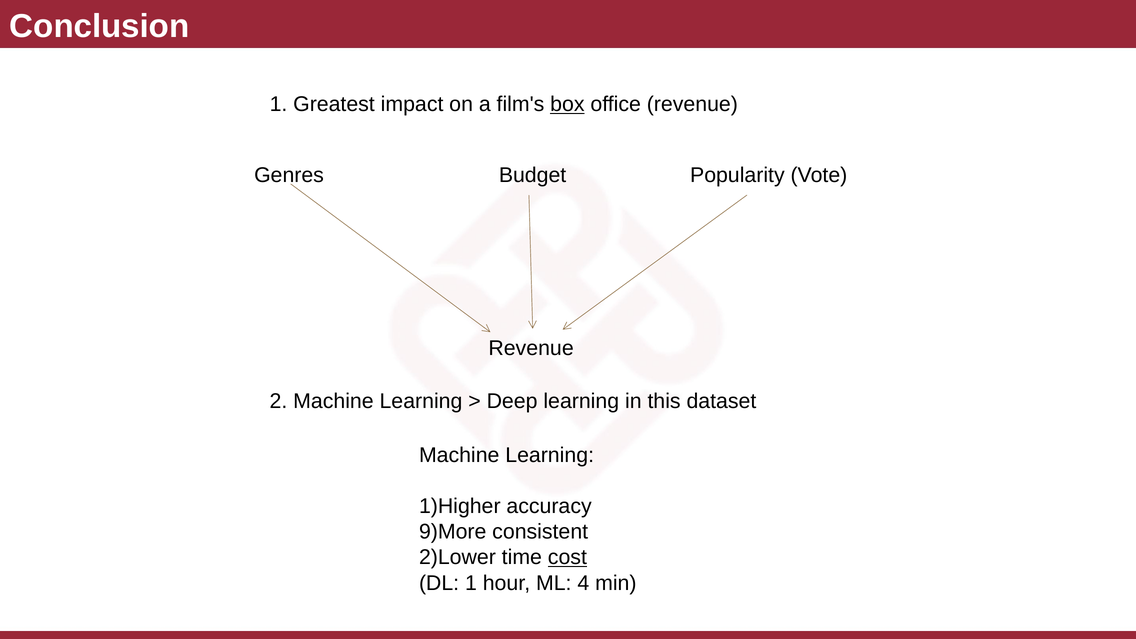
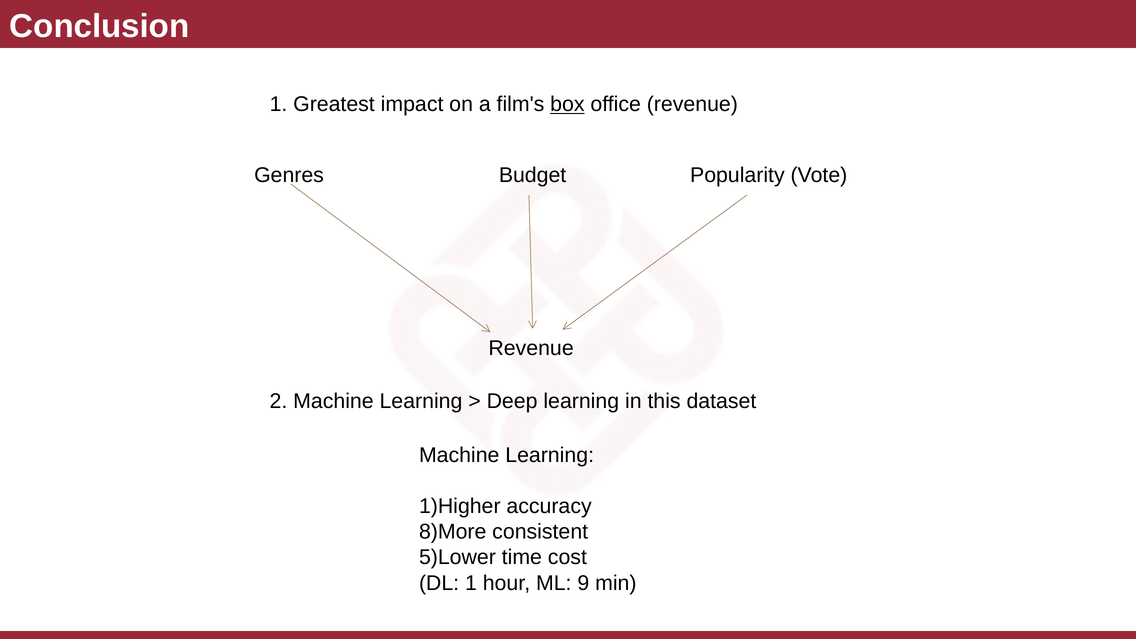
9)More: 9)More -> 8)More (453, 532)
2)Lower: 2)Lower -> 5)Lower (457, 557)
cost underline: present -> none (567, 557)
4: 4 -> 9 (583, 583)
